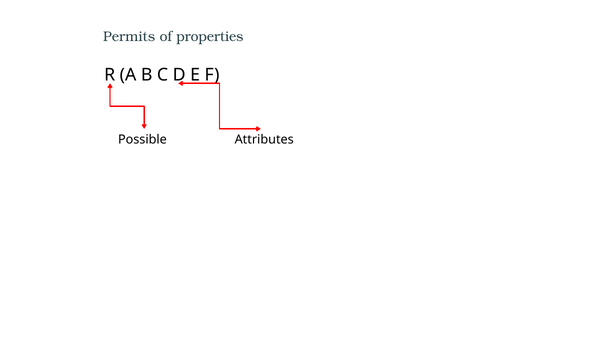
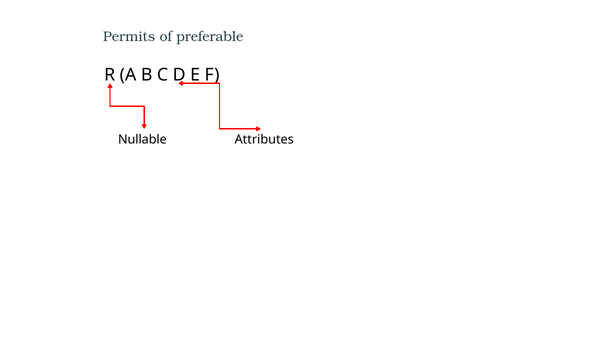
properties: properties -> preferable (210, 37)
Possible: Possible -> Nullable (142, 140)
